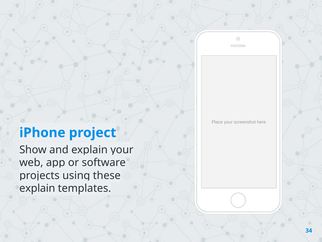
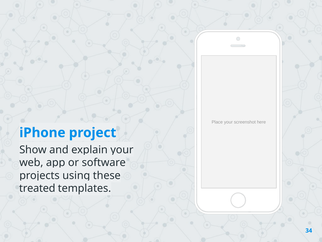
explain: explain -> treated (37, 188)
